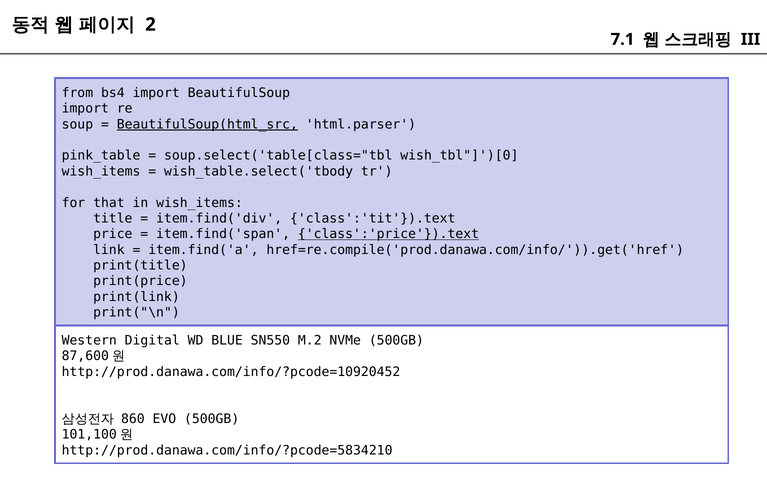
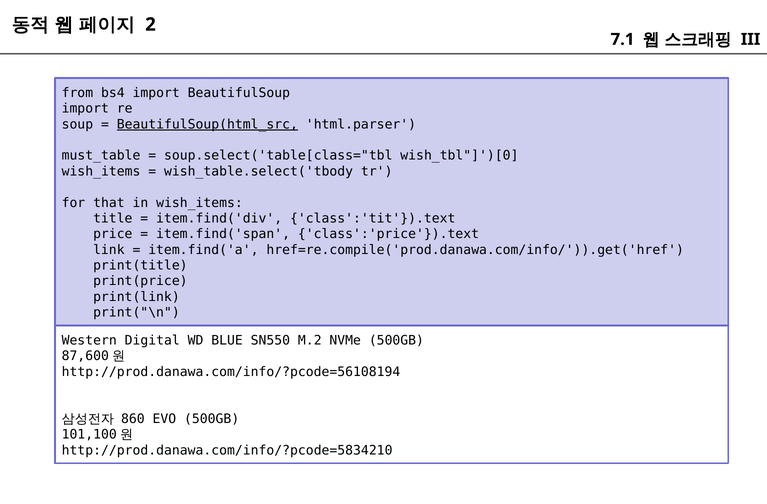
pink_table: pink_table -> must_table (101, 156)
class':'price'}).text underline: present -> none (389, 234)
http://prod.danawa.com/info/?pcode=10920452: http://prod.danawa.com/info/?pcode=10920452 -> http://prod.danawa.com/info/?pcode=56108194 (231, 372)
